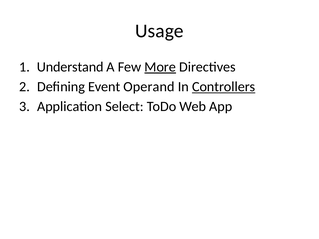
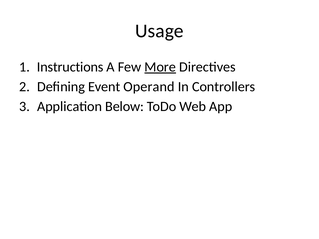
Understand: Understand -> Instructions (70, 67)
Controllers underline: present -> none (224, 87)
Select: Select -> Below (125, 107)
